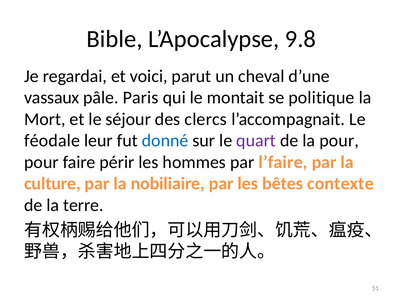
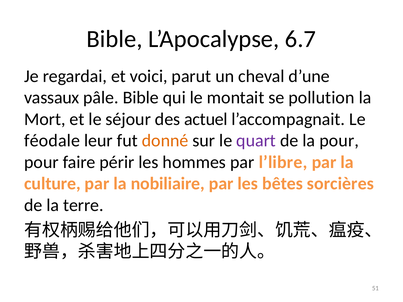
9.8: 9.8 -> 6.7 (301, 39)
pâle Paris: Paris -> Bible (141, 98)
politique: politique -> pollution (321, 98)
clercs: clercs -> actuel (206, 119)
donné colour: blue -> orange (165, 141)
l’faire: l’faire -> l’libre (283, 162)
contexte: contexte -> sorcières (340, 184)
